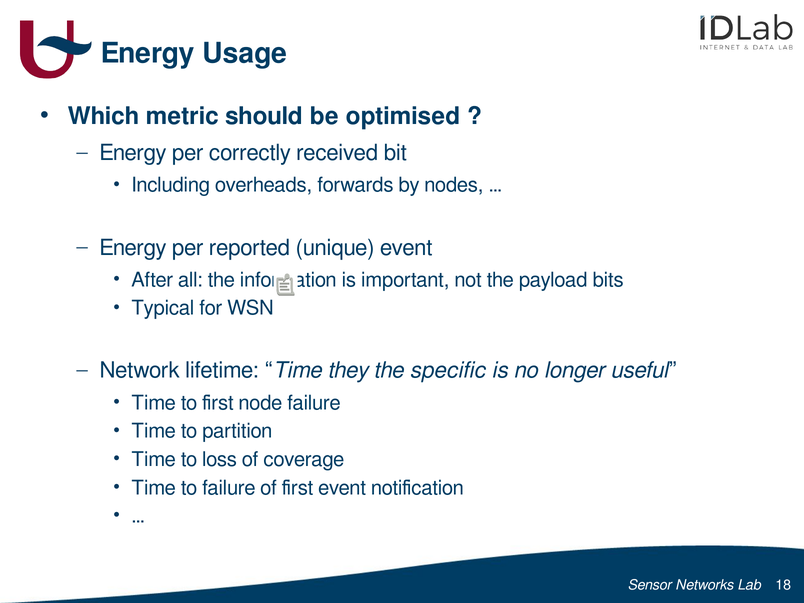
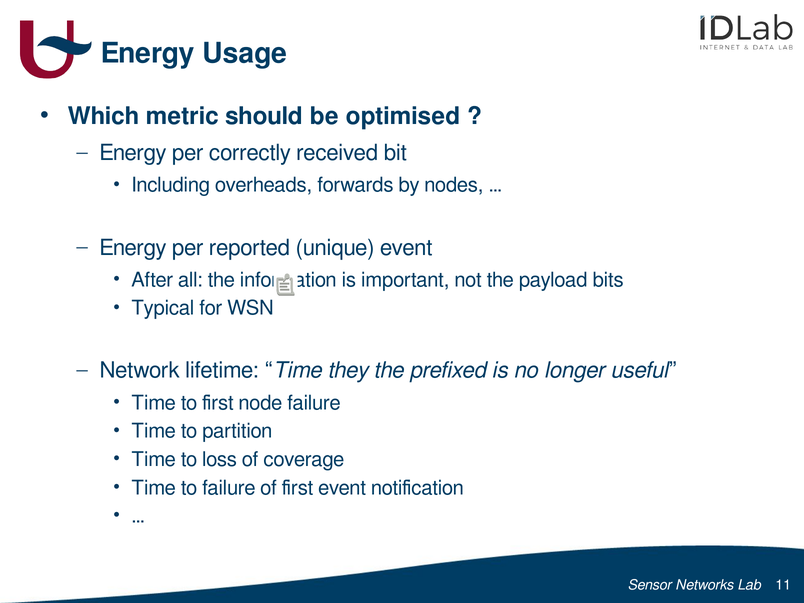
specific: specific -> prefixed (448, 371)
18: 18 -> 11 (783, 585)
